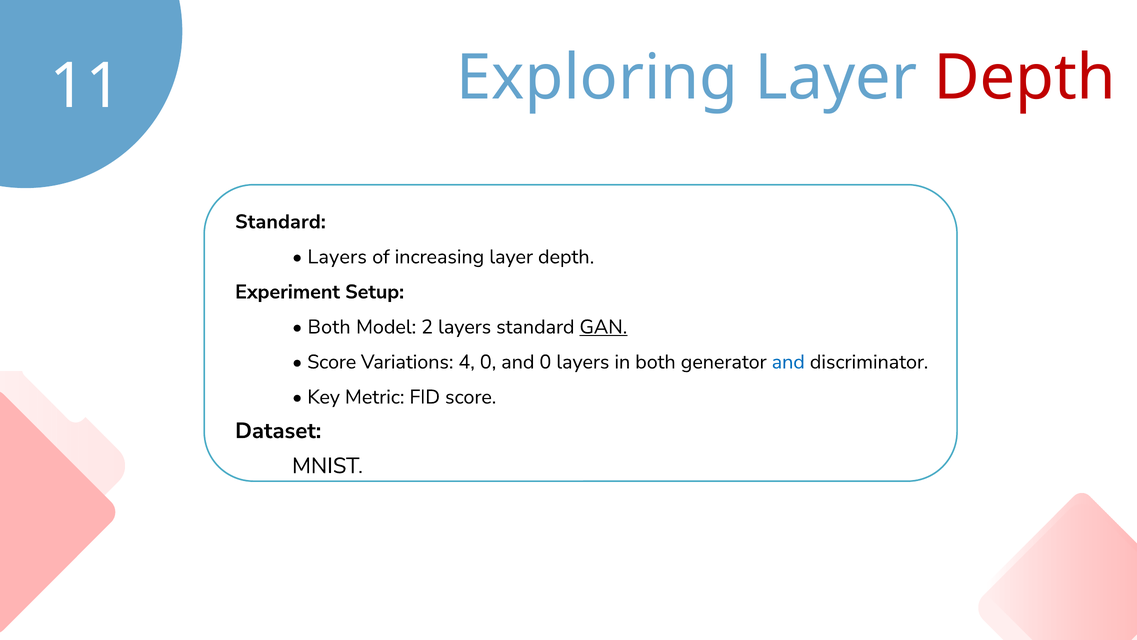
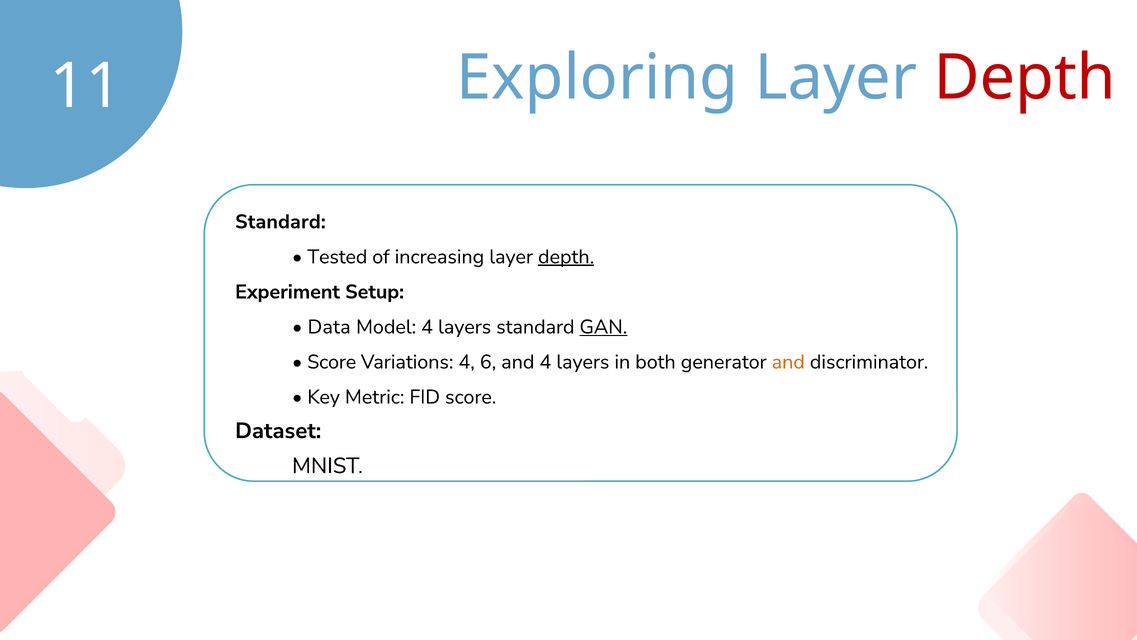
Layers: Layers -> Tested (337, 257)
depth underline: none -> present (566, 257)
Both: Both -> Data (329, 327)
Model 2: 2 -> 4 (427, 327)
4 0: 0 -> 6 (488, 362)
and 0: 0 -> 4 (545, 362)
and colour: blue -> orange (788, 362)
